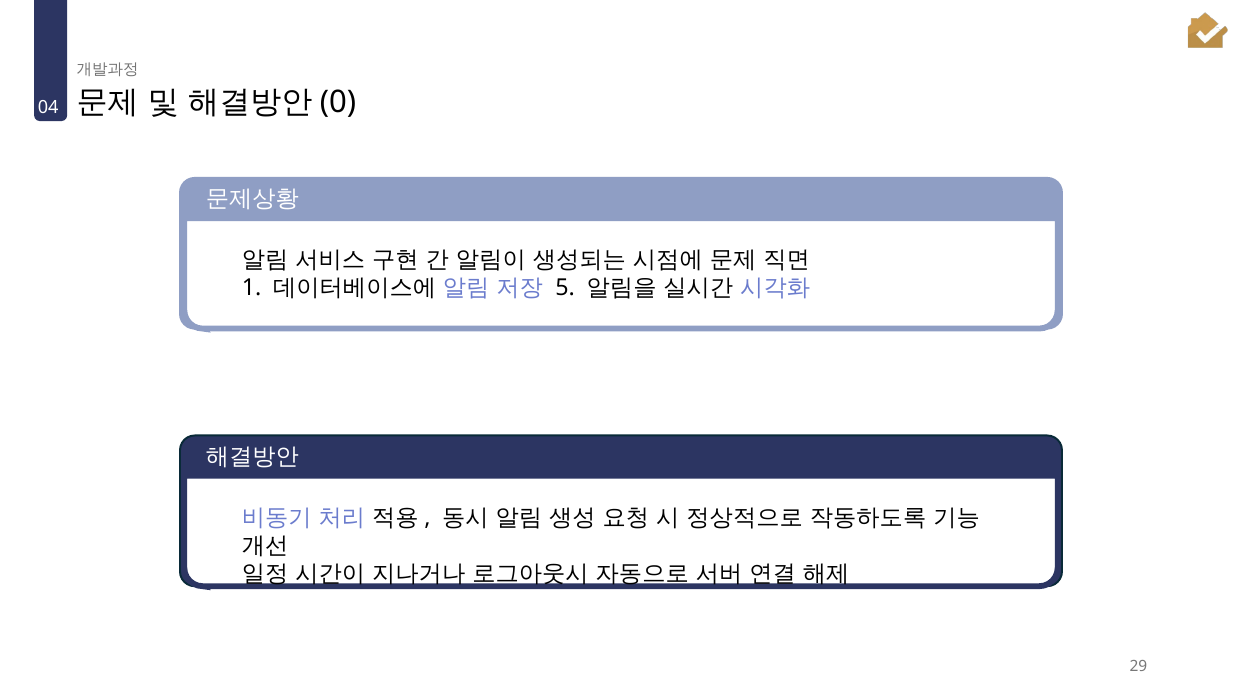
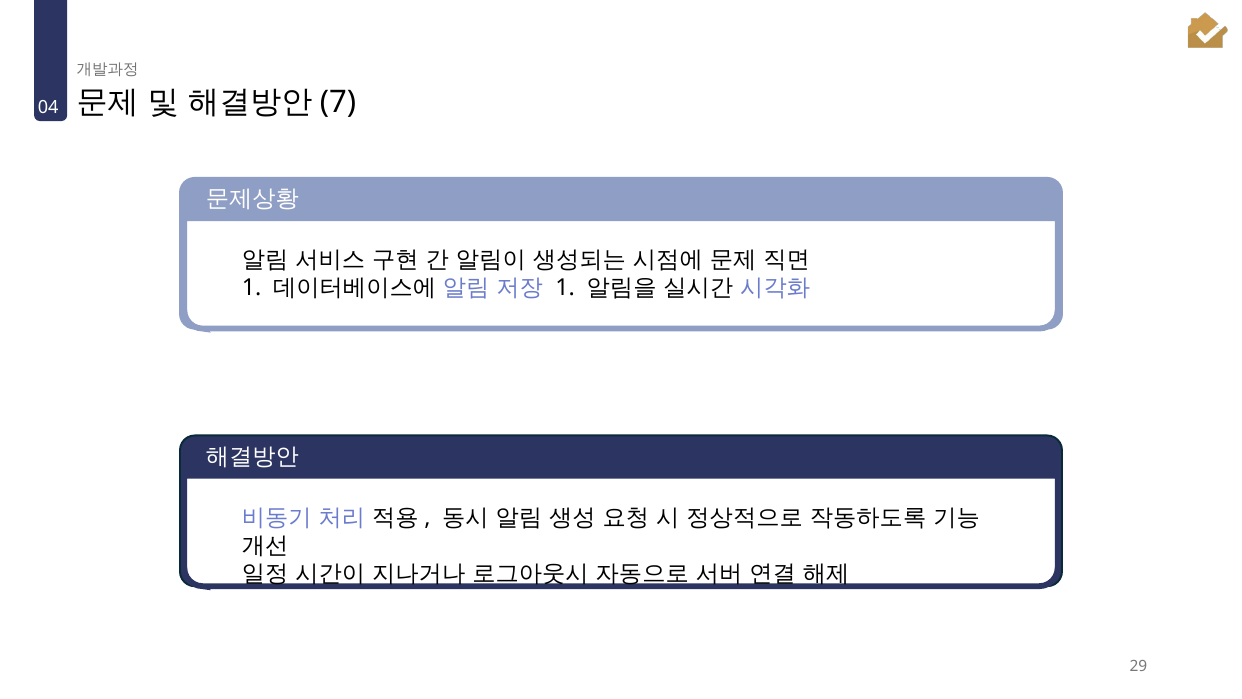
0: 0 -> 7 (338, 102)
5: 5 -> 1 (565, 287)
